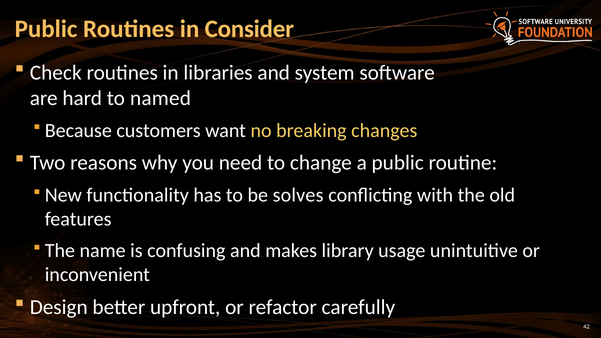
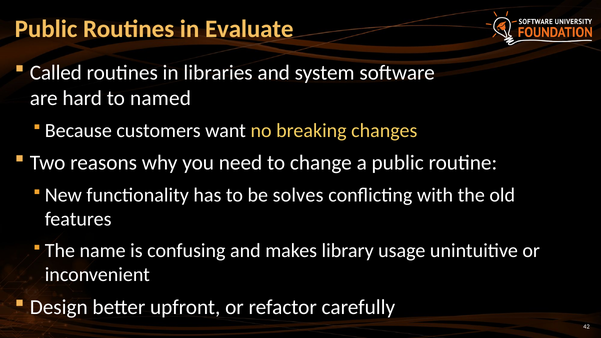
Consider: Consider -> Evaluate (249, 29)
Check: Check -> Called (56, 73)
